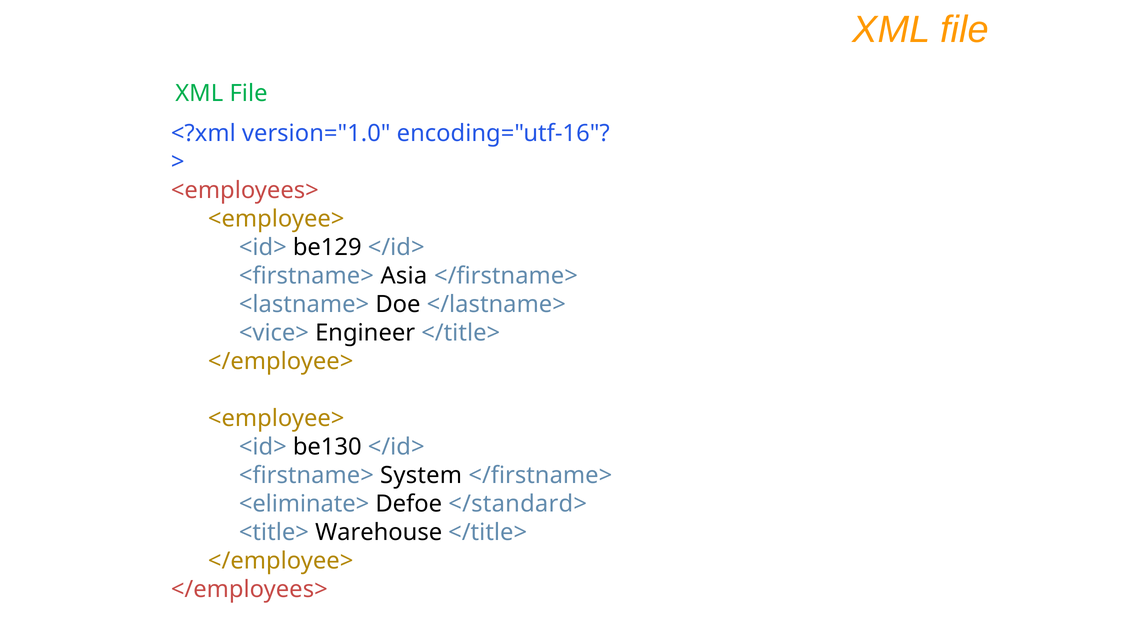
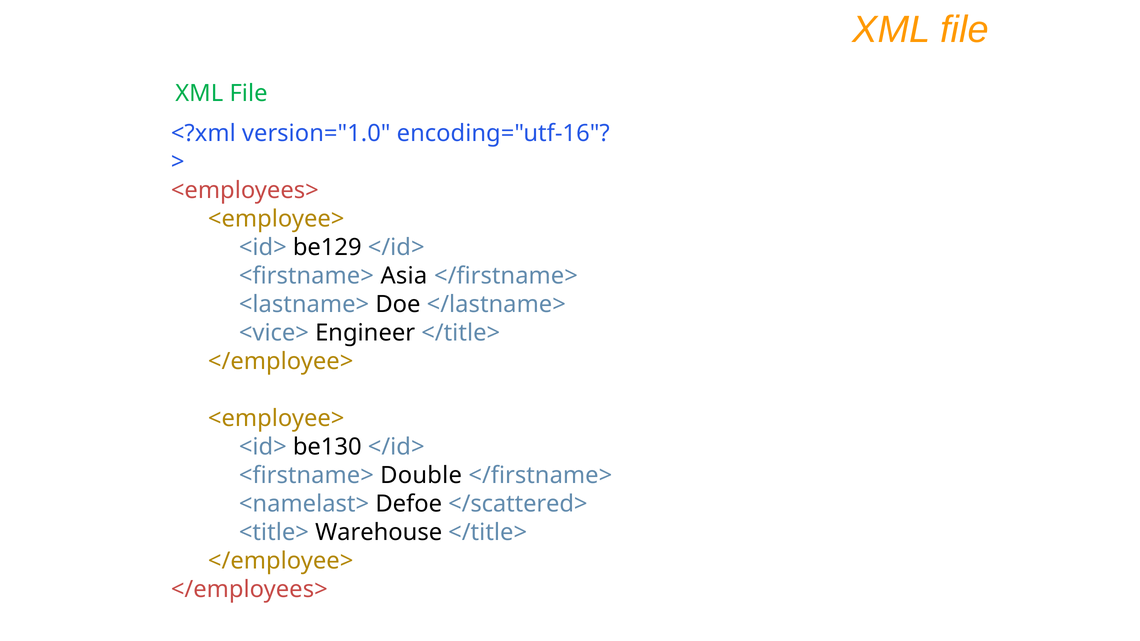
System: System -> Double (421, 476)
<eliminate>: <eliminate> -> <namelast> (304, 504)
</standard>: </standard> -> </scattered> (518, 504)
